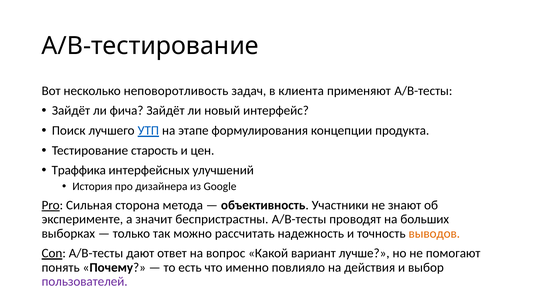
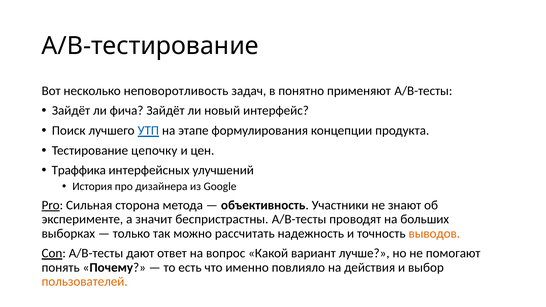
клиента: клиента -> понятно (301, 91)
старость: старость -> цепочку (154, 151)
пользователей colour: purple -> orange (85, 282)
